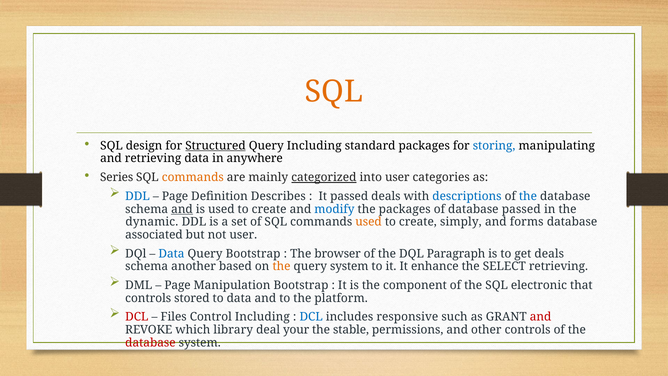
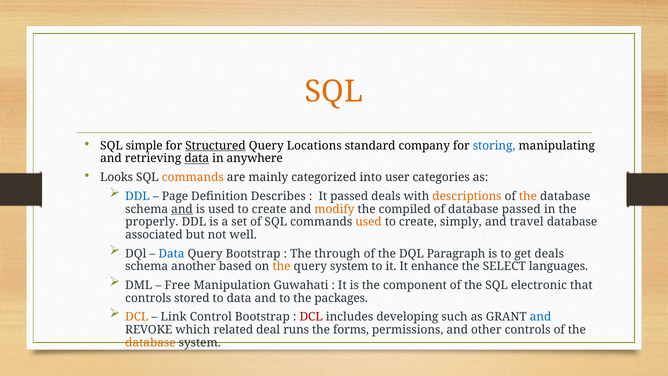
design: design -> simple (144, 146)
Query Including: Including -> Locations (314, 146)
standard packages: packages -> company (424, 146)
data underline: none -> present (197, 158)
Series: Series -> Looks (117, 177)
categorized underline: present -> none (324, 177)
descriptions colour: blue -> orange (467, 196)
the colour: blue -> orange (528, 196)
modify colour: blue -> orange (334, 209)
the packages: packages -> compiled (405, 209)
dynamic: dynamic -> properly (152, 222)
forms: forms -> travel (527, 222)
not user: user -> well (243, 235)
browser: browser -> through (337, 254)
SELECT retrieving: retrieving -> languages (558, 266)
Page: Page -> Free (177, 285)
Manipulation Bootstrap: Bootstrap -> Guwahati (301, 285)
platform: platform -> packages (341, 298)
DCL colour: red -> orange (137, 317)
Files: Files -> Link (174, 317)
Control Including: Including -> Bootstrap (262, 317)
DCL colour: blue -> red (311, 317)
responsive: responsive -> developing (407, 317)
and colour: red -> blue (541, 317)
library: library -> related (233, 330)
your: your -> runs (296, 330)
stable: stable -> forms (351, 330)
database colour: red -> orange (150, 342)
